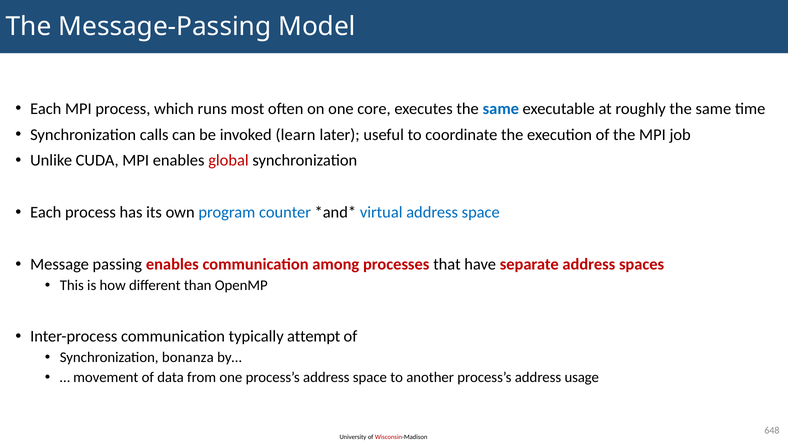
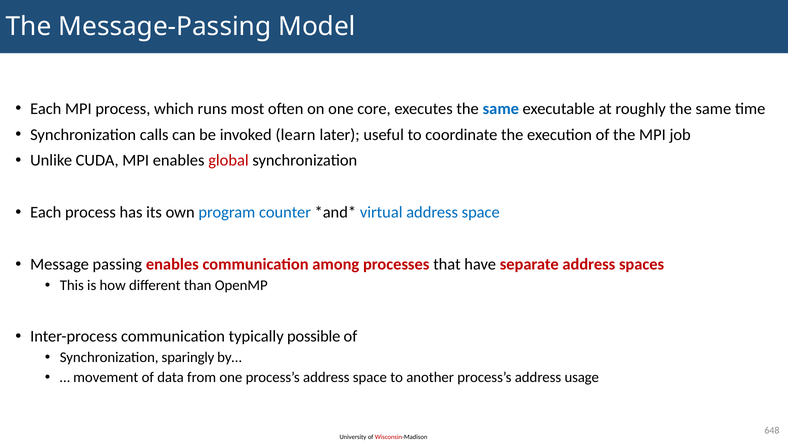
attempt: attempt -> possible (314, 336)
bonanza: bonanza -> sparingly (188, 357)
